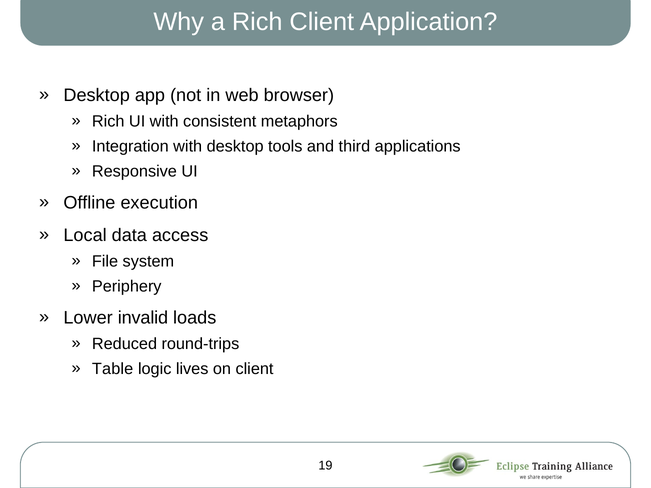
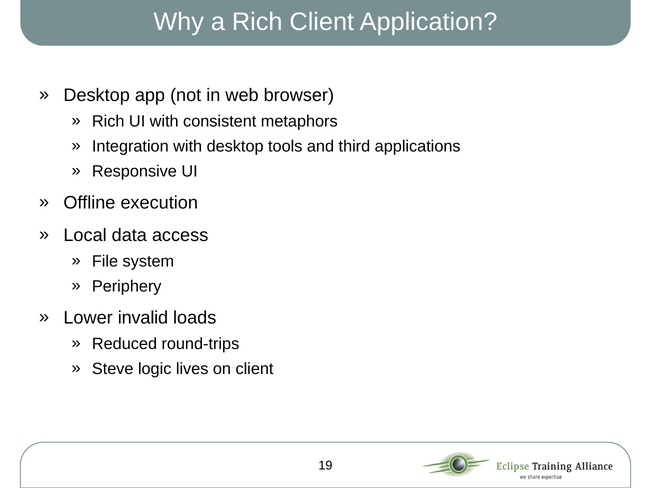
Table: Table -> Steve (113, 369)
